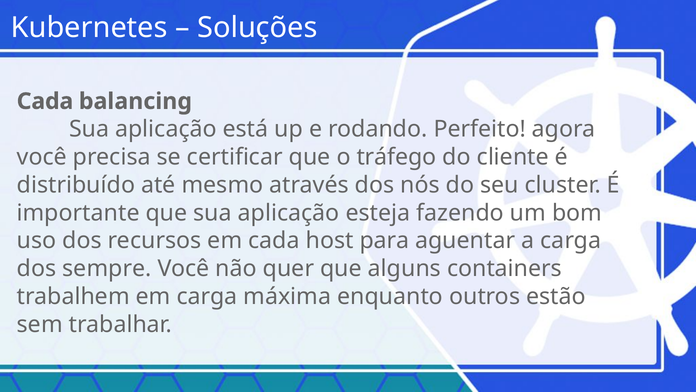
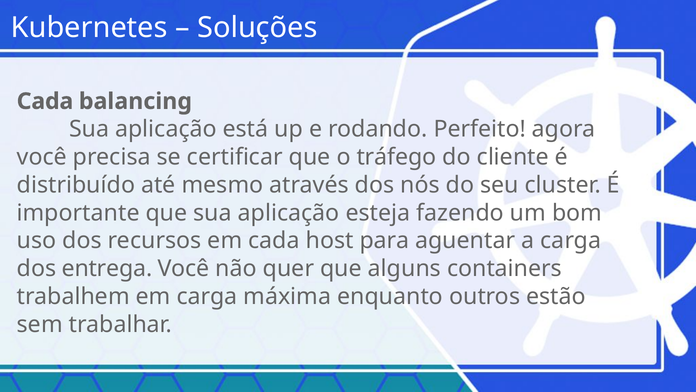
sempre: sempre -> entrega (107, 268)
